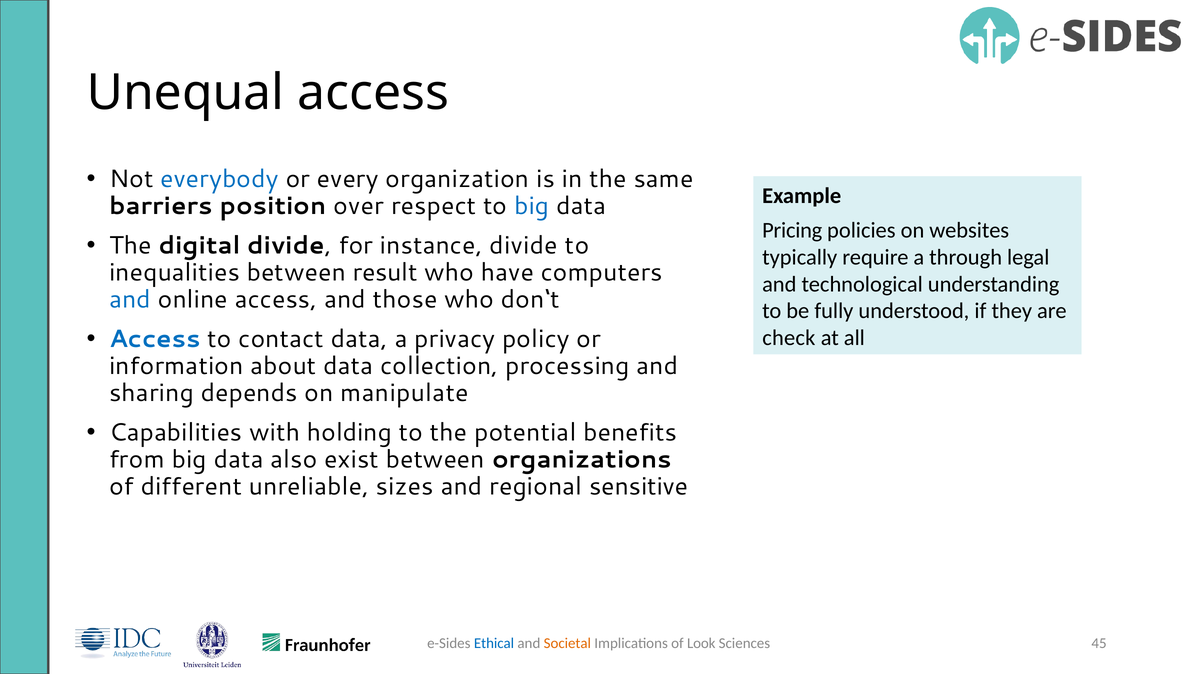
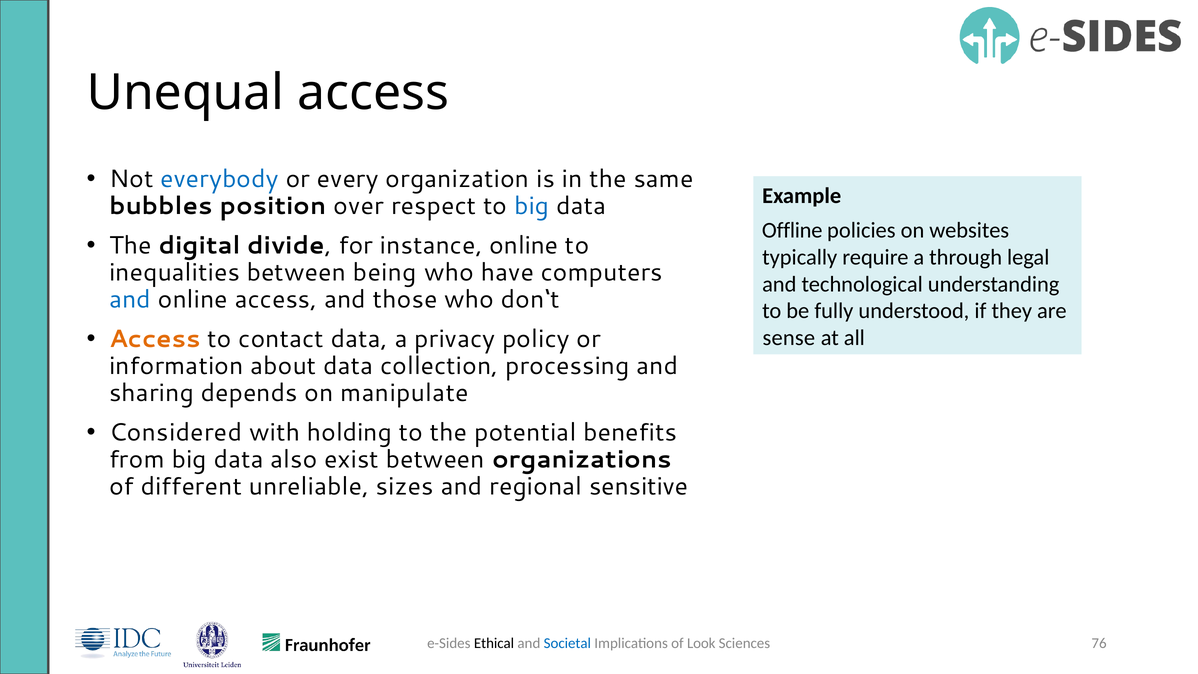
barriers: barriers -> bubbles (161, 206)
Pricing: Pricing -> Offline (792, 230)
instance divide: divide -> online (524, 245)
result: result -> being (385, 272)
Access colour: blue -> orange (155, 339)
check: check -> sense (789, 338)
Capabilities: Capabilities -> Considered (176, 432)
Ethical colour: blue -> black (494, 643)
Societal colour: orange -> blue (567, 643)
45: 45 -> 76 (1099, 643)
